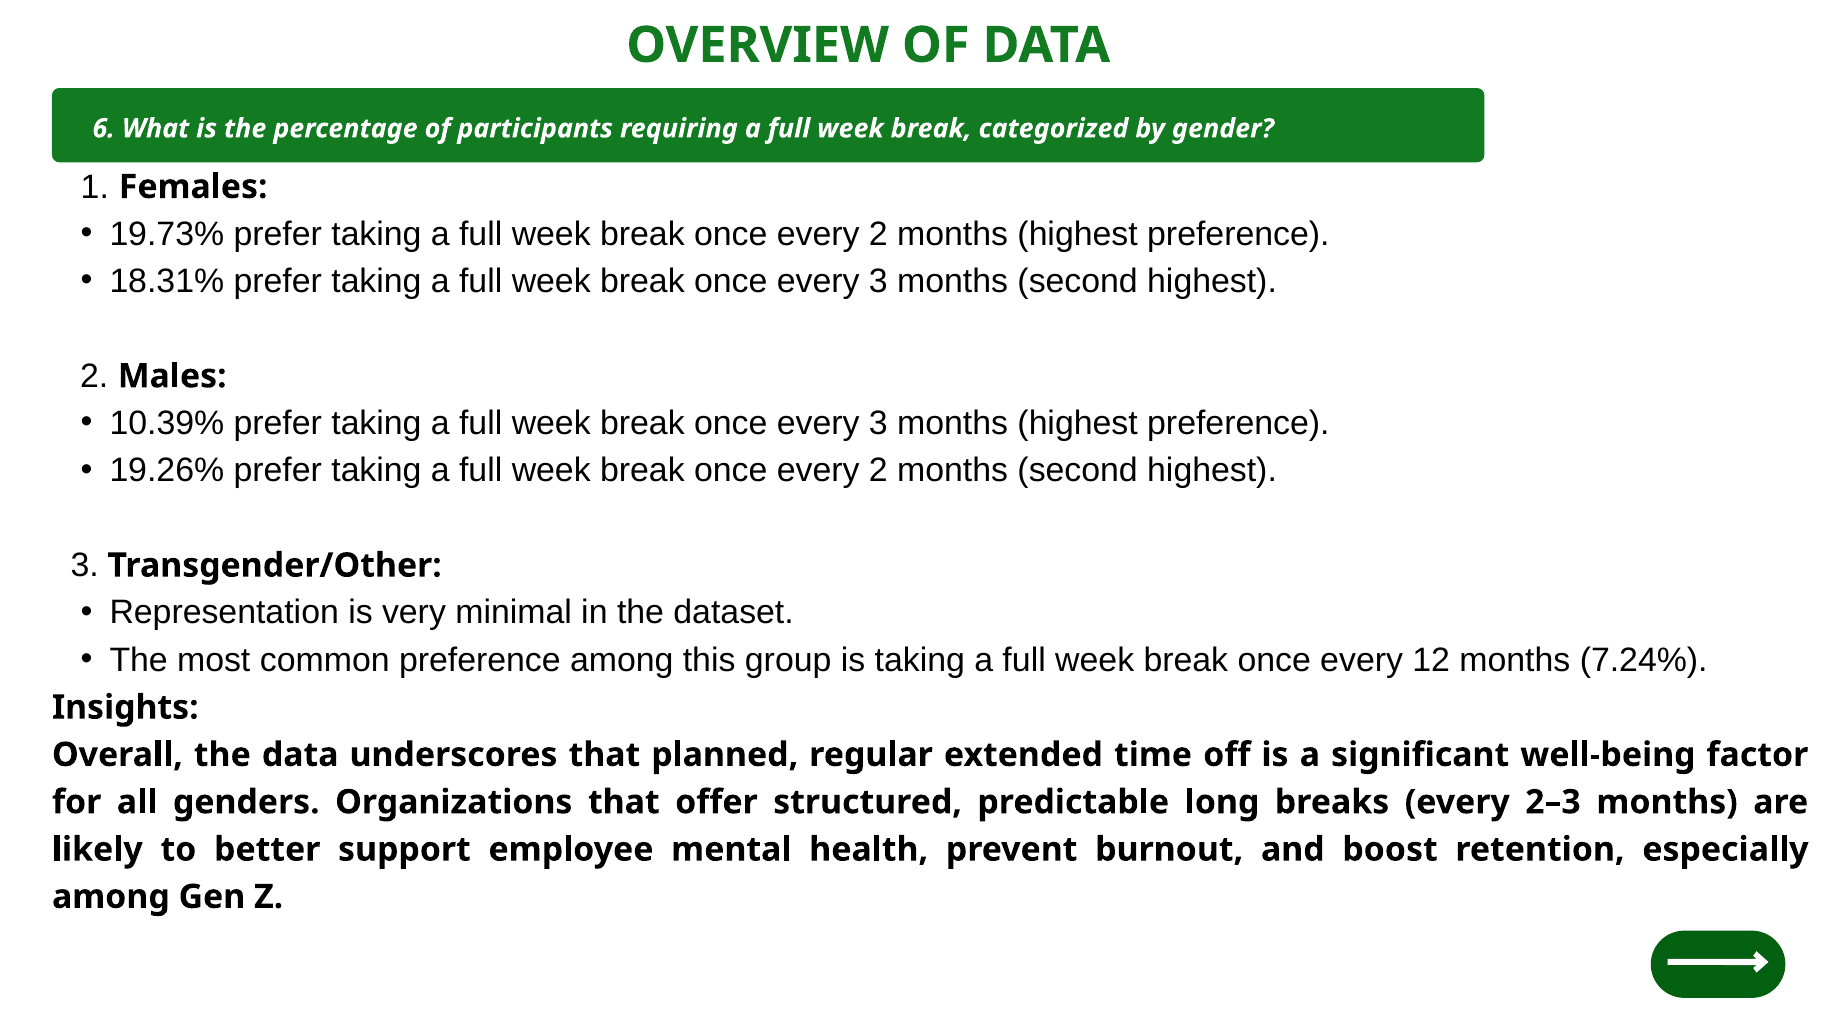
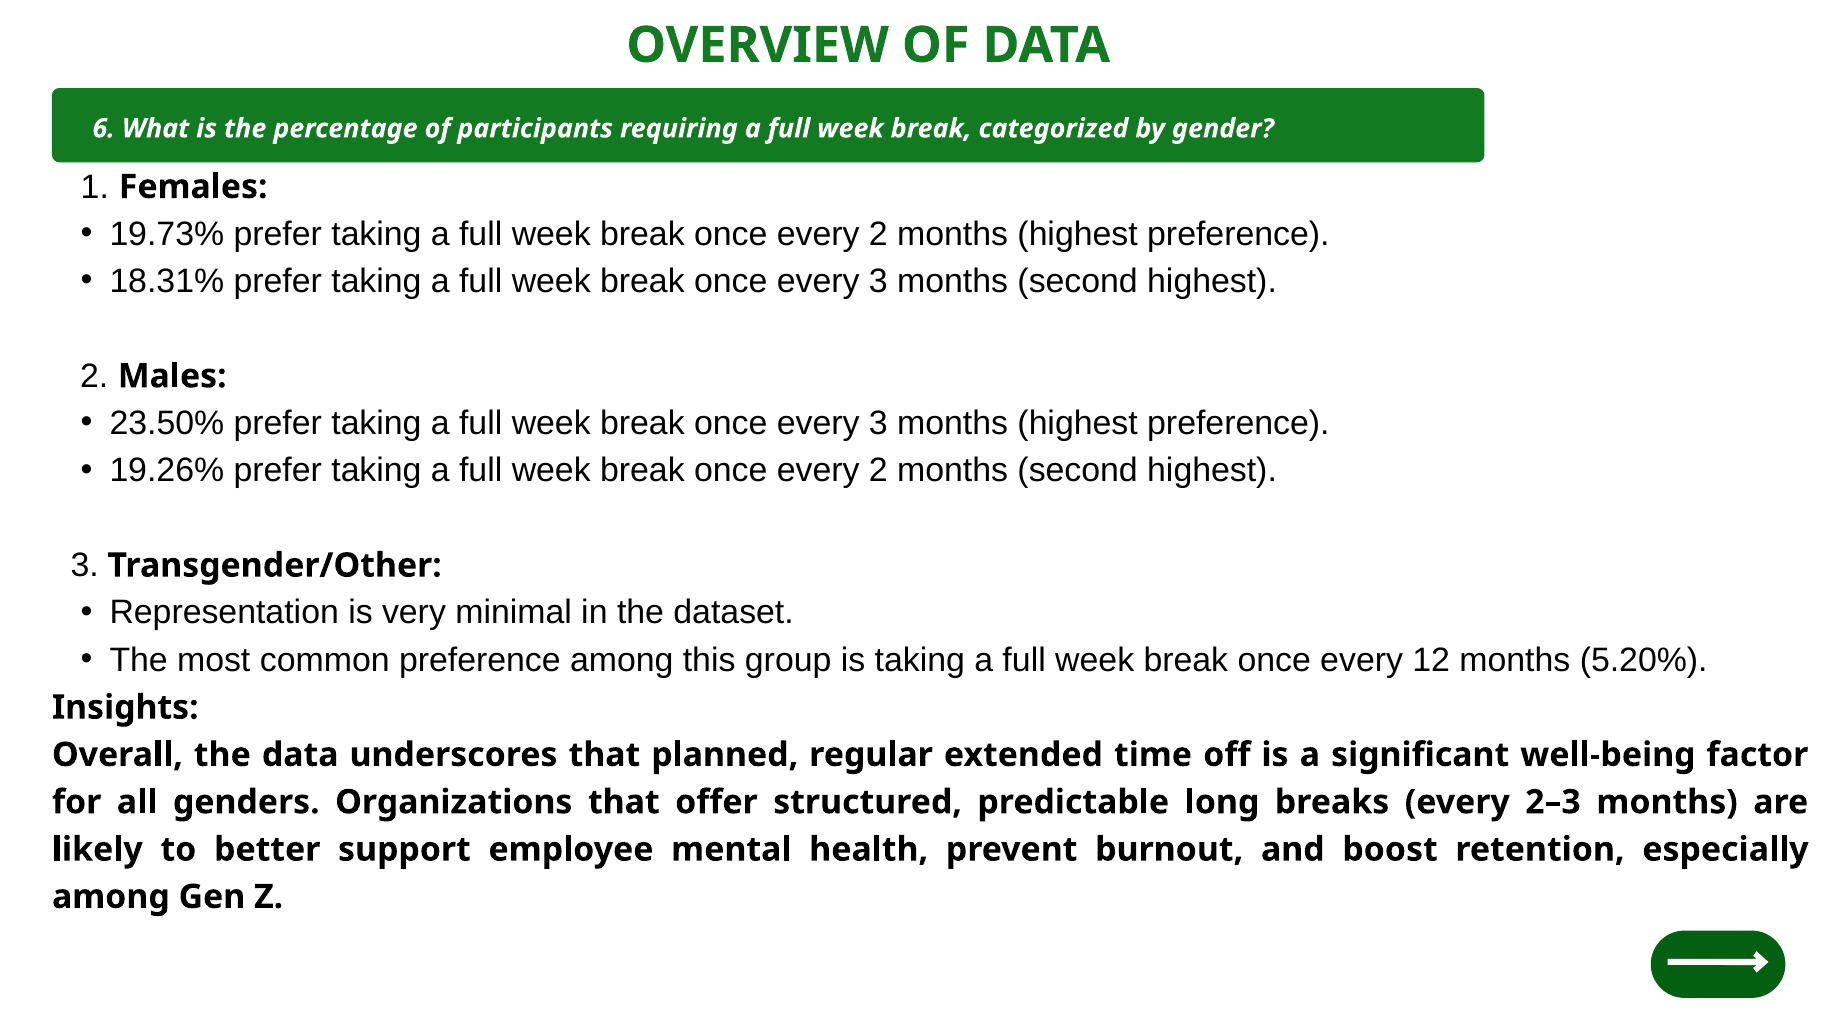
10.39%: 10.39% -> 23.50% (167, 424)
7.24%: 7.24% -> 5.20% (1644, 660)
